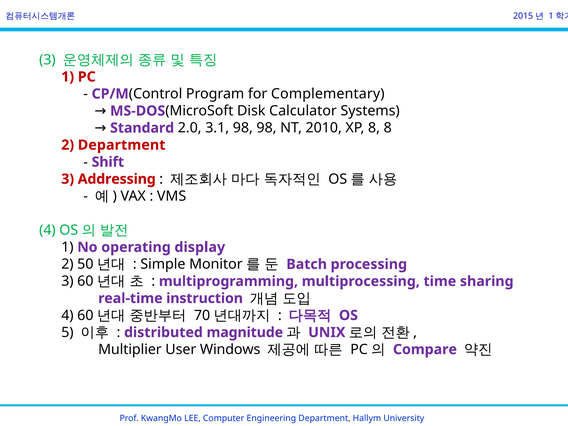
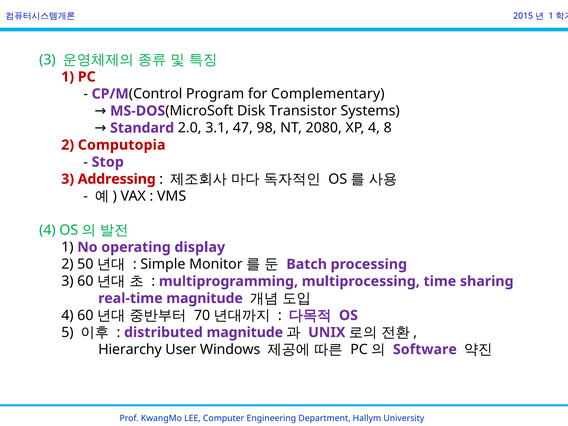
Calculator: Calculator -> Transistor (303, 111)
3.1 98: 98 -> 47 (243, 128)
2010: 2010 -> 2080 (324, 128)
XP 8: 8 -> 4 (374, 128)
2 Department: Department -> Computopia (122, 145)
Shift: Shift -> Stop (108, 162)
real-time instruction: instruction -> magnitude (205, 298)
Multiplier: Multiplier -> Hierarchy (130, 349)
Compare: Compare -> Software (425, 349)
